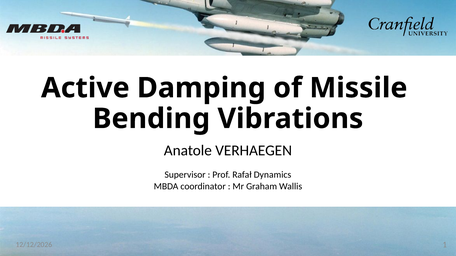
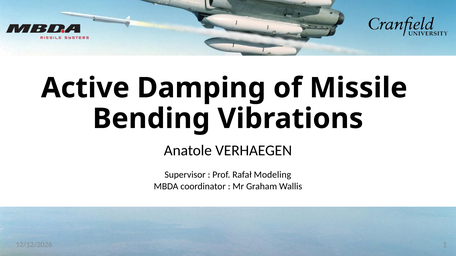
Dynamics: Dynamics -> Modeling (272, 175)
